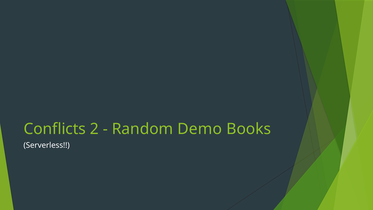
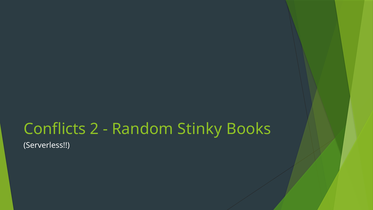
Demo: Demo -> Stinky (200, 129)
